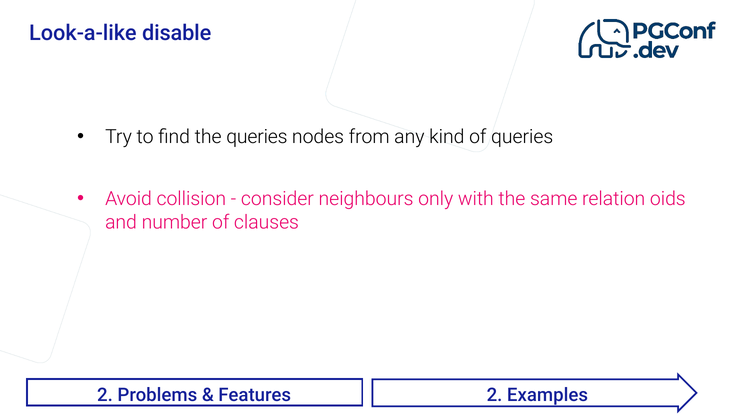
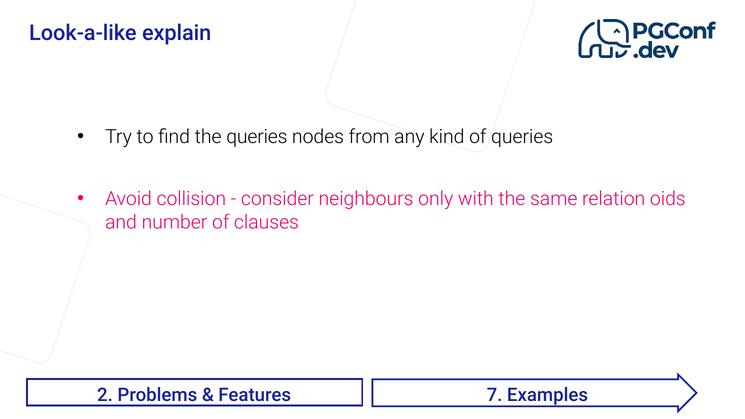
disable: disable -> explain (177, 33)
Features 2: 2 -> 7 (495, 395)
